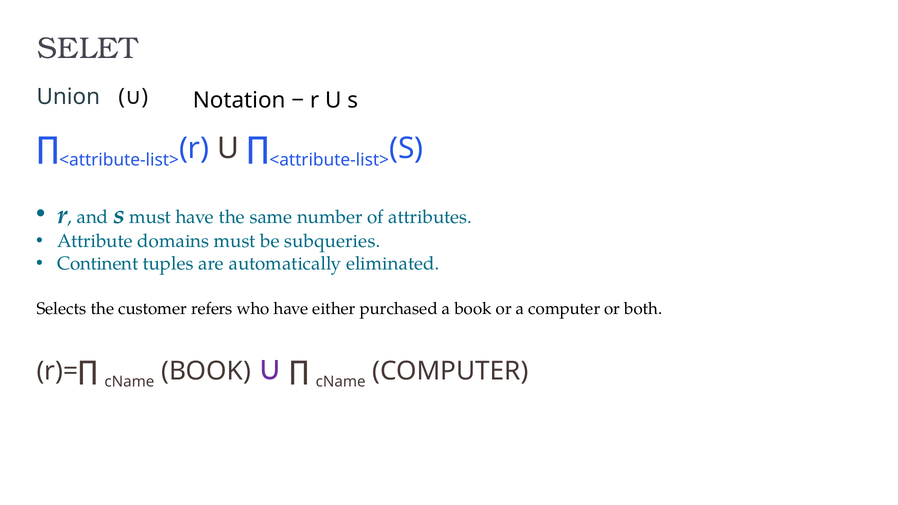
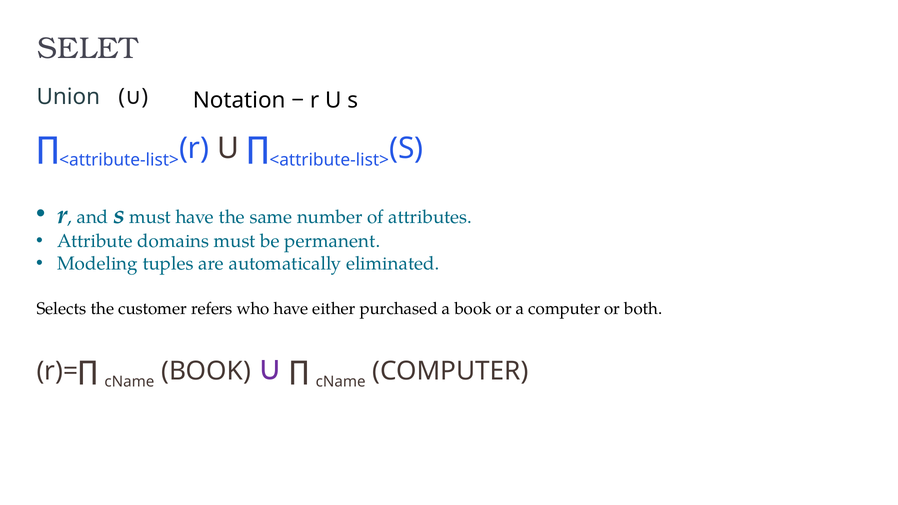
subqueries: subqueries -> permanent (332, 241)
Continent: Continent -> Modeling (98, 264)
